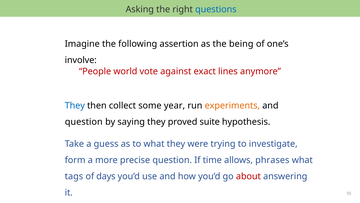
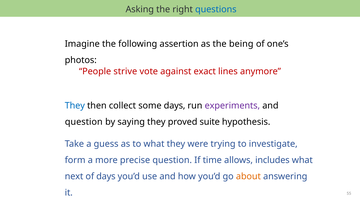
involve: involve -> photos (81, 60)
world: world -> strive (125, 71)
some year: year -> days (175, 105)
experiments colour: orange -> purple (232, 105)
phrases: phrases -> includes (272, 160)
tags: tags -> next (74, 176)
about colour: red -> orange (248, 176)
